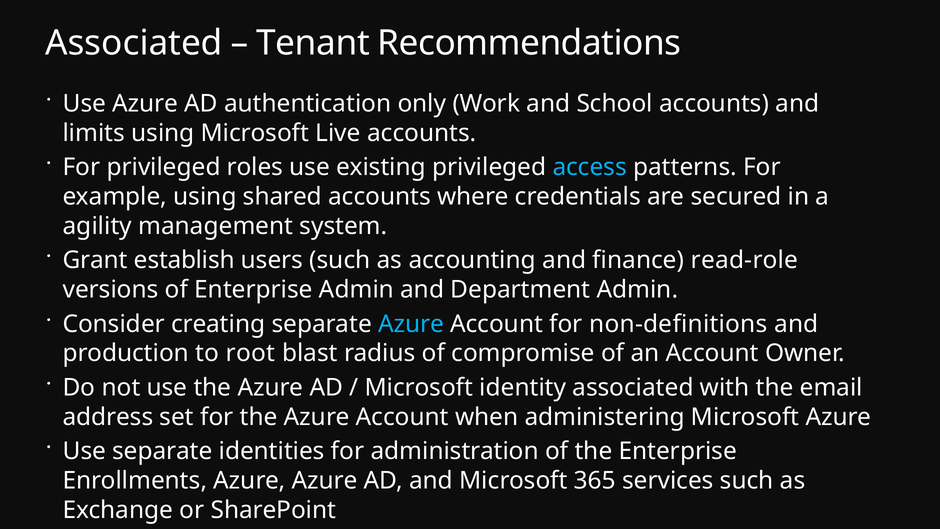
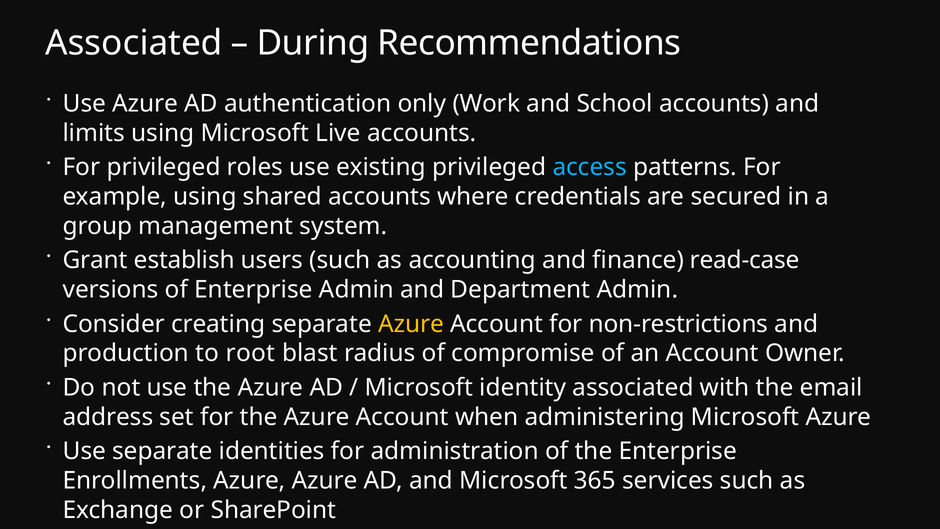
Tenant: Tenant -> During (313, 43)
agility: agility -> group (97, 226)
read-role: read-role -> read-case (745, 260)
Azure colour: light blue -> yellow (411, 324)
non-definitions: non-definitions -> non-restrictions (679, 324)
